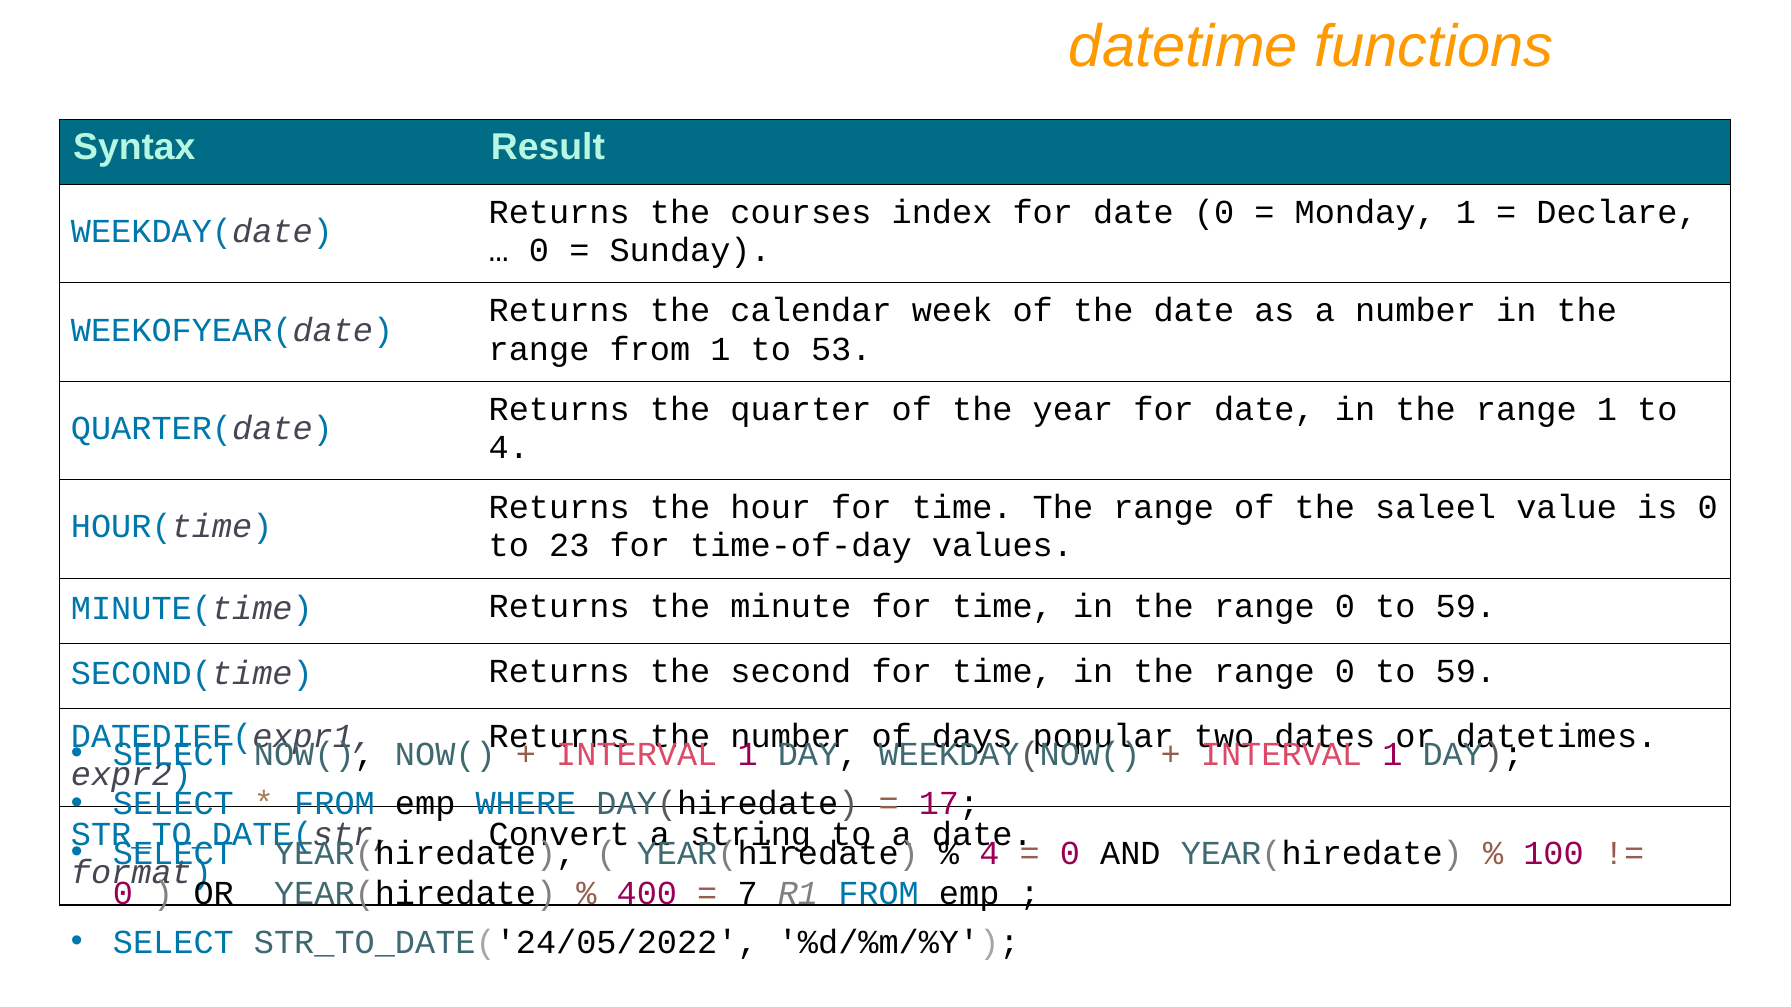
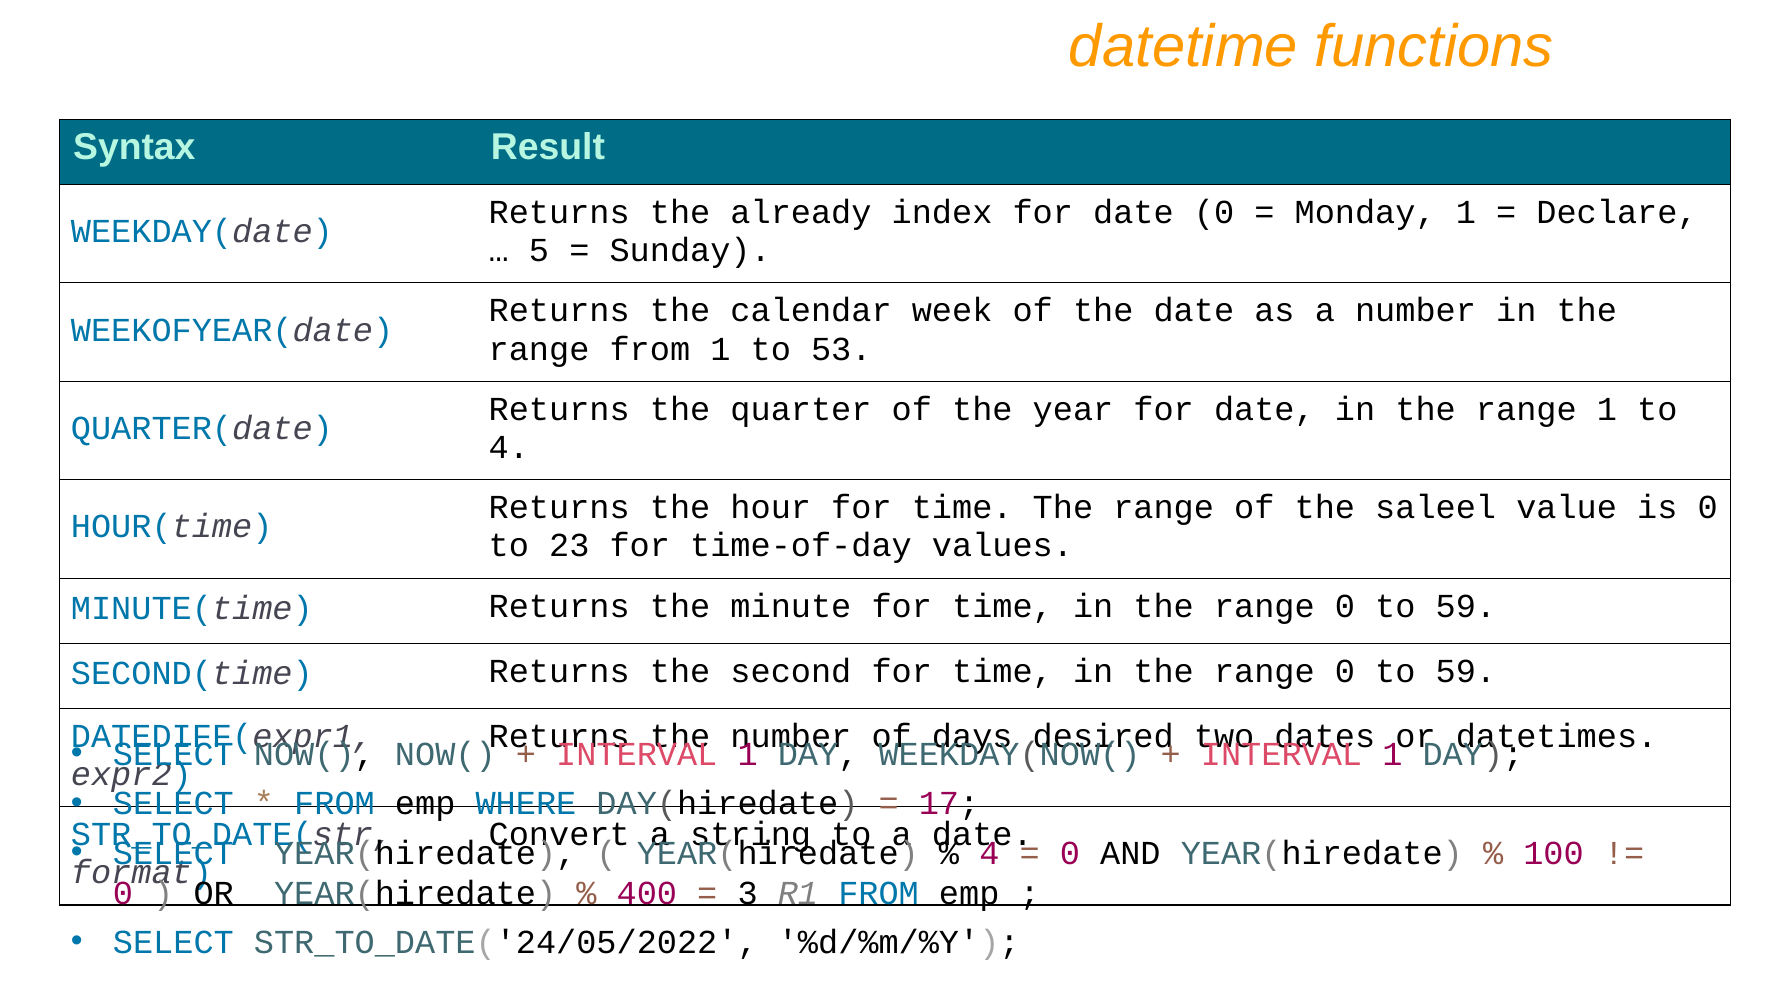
courses: courses -> already (801, 213)
0: 0 -> 5 (539, 251)
popular: popular -> desired (1103, 736)
7: 7 -> 3 (748, 894)
